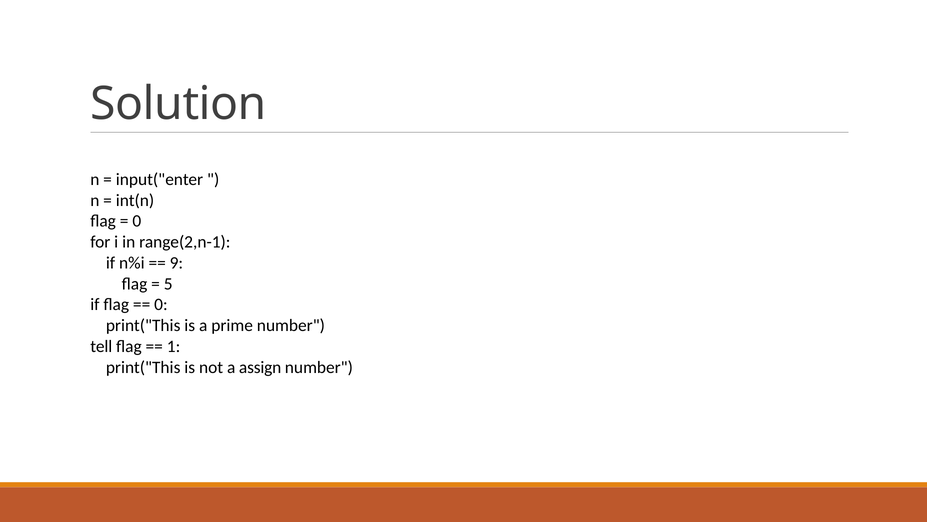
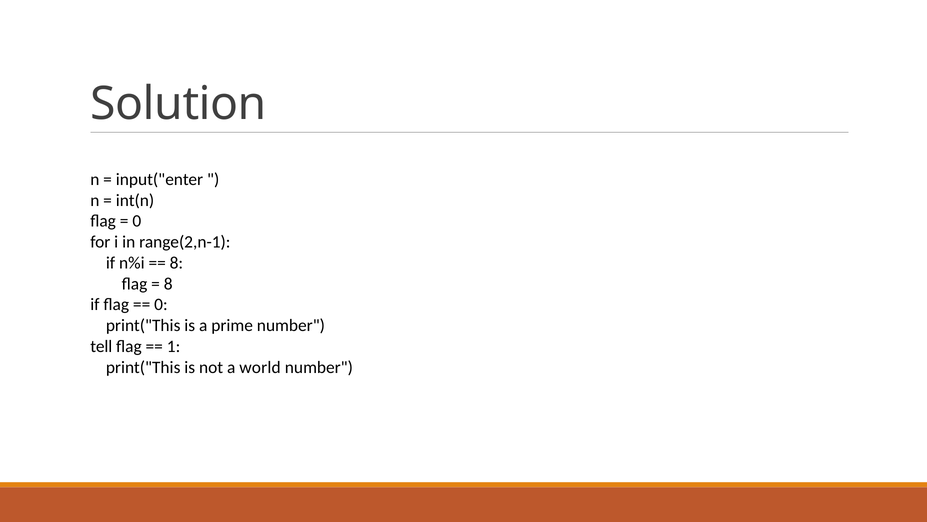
9: 9 -> 8 (176, 263)
5: 5 -> 8 (168, 284)
assign: assign -> world (260, 367)
